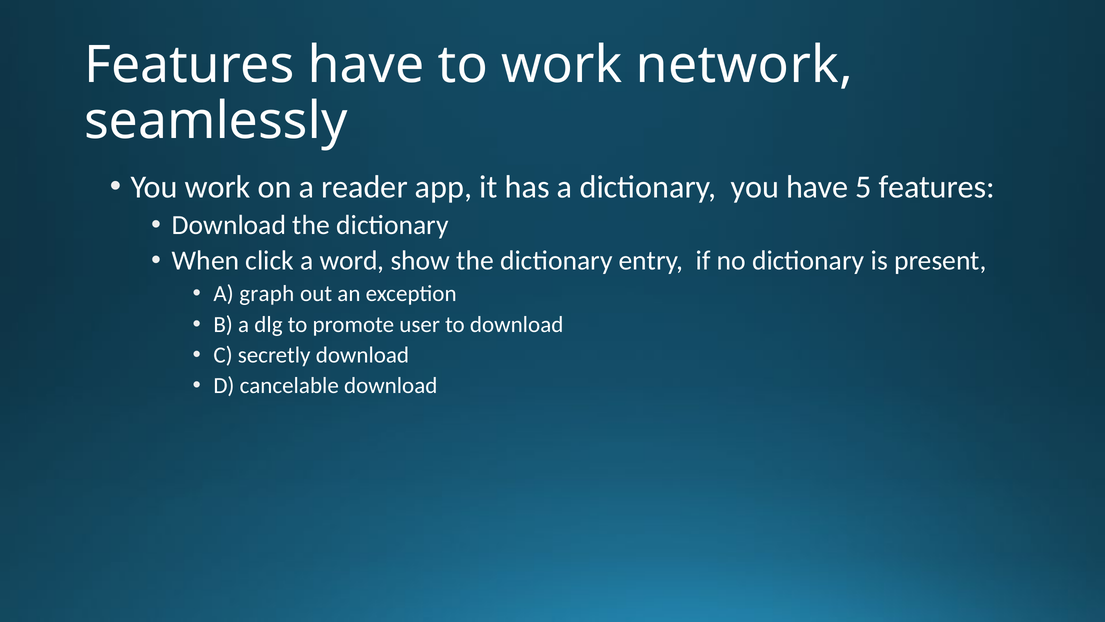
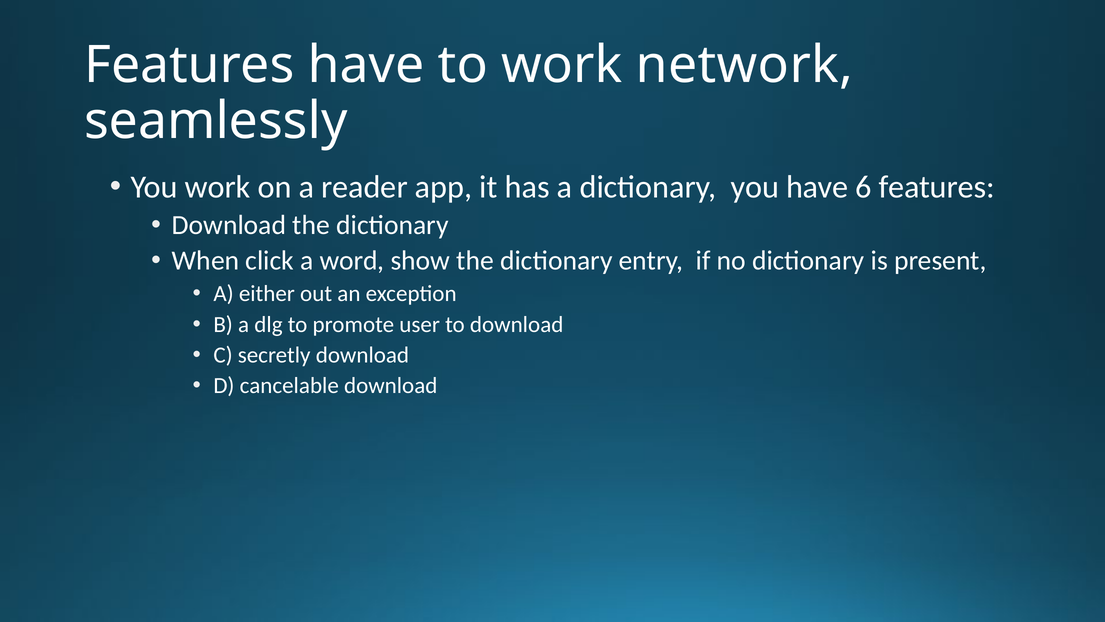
5: 5 -> 6 (864, 187)
graph: graph -> either (267, 294)
